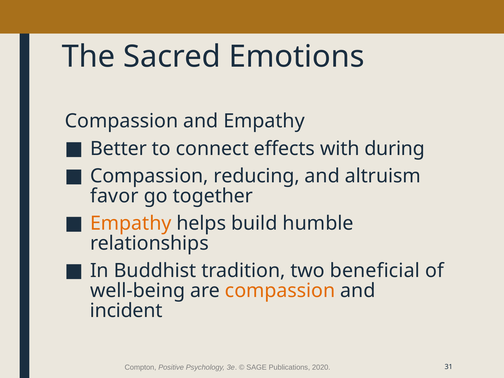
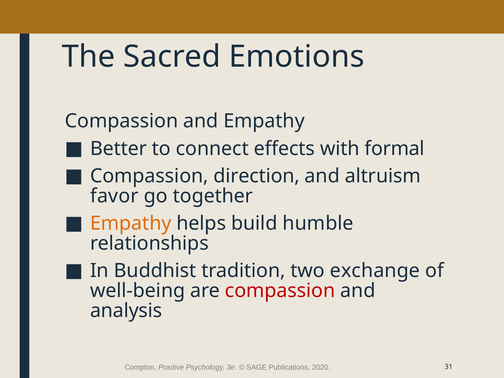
during: during -> formal (395, 149)
reducing: reducing -> direction (257, 176)
beneficial: beneficial -> exchange (375, 271)
compassion colour: orange -> red (280, 291)
incident: incident -> analysis (126, 311)
